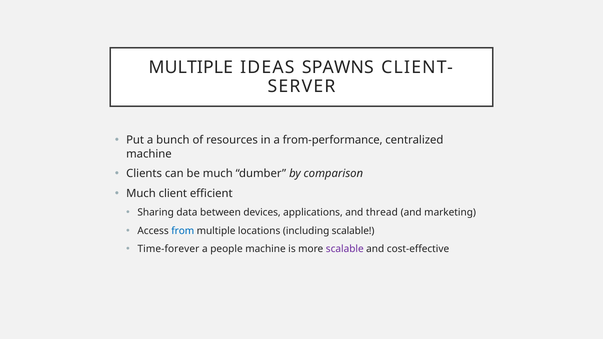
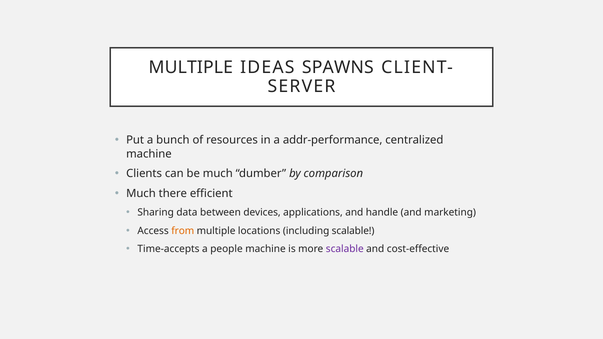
from-performance: from-performance -> addr-performance (333, 140)
client: client -> there (173, 194)
thread: thread -> handle (382, 213)
from colour: blue -> orange (183, 231)
Time-forever: Time-forever -> Time-accepts (168, 249)
